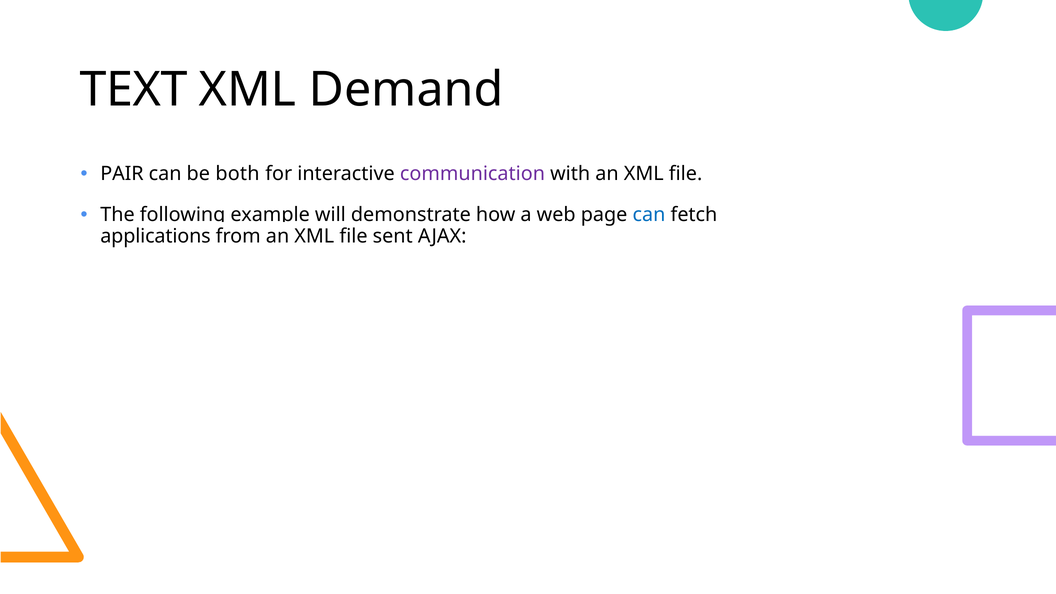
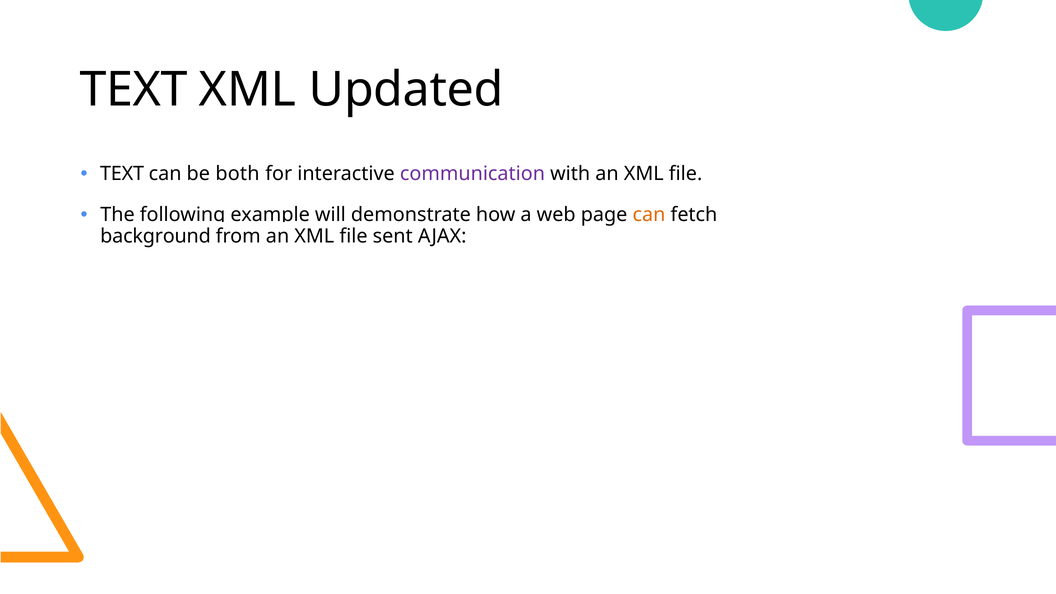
Demand: Demand -> Updated (406, 90)
PAIR: PAIR -> TEXT (122, 174)
can colour: blue -> orange (649, 215)
applications: applications -> background (156, 236)
